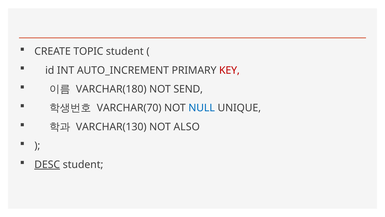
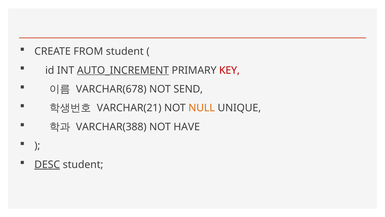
TOPIC: TOPIC -> FROM (88, 51)
AUTO_INCREMENT underline: none -> present (123, 70)
VARCHAR(180: VARCHAR(180 -> VARCHAR(678 (111, 89)
VARCHAR(70: VARCHAR(70 -> VARCHAR(21 (129, 108)
NULL colour: blue -> orange (202, 108)
VARCHAR(130: VARCHAR(130 -> VARCHAR(388 (111, 127)
ALSO: ALSO -> HAVE (187, 127)
